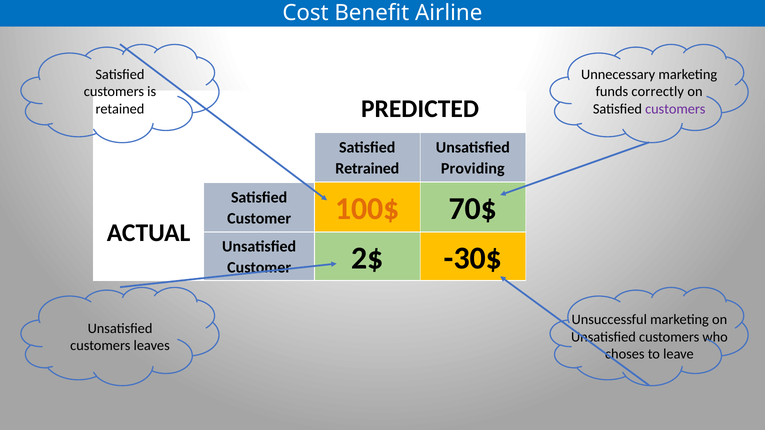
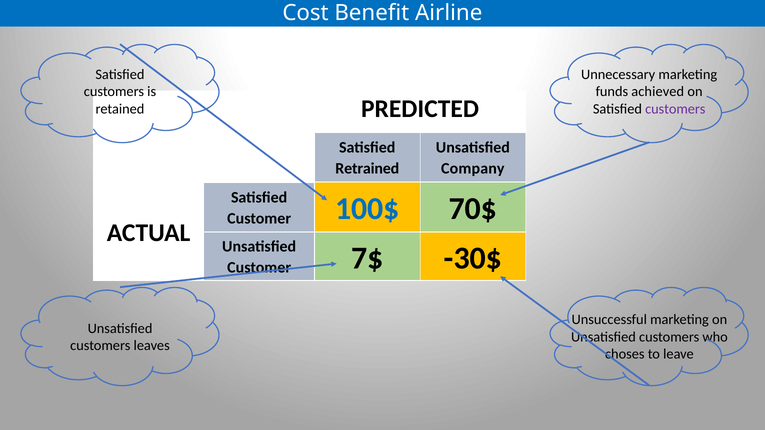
correctly: correctly -> achieved (658, 92)
Providing: Providing -> Company (473, 168)
100$ colour: orange -> blue (367, 209)
2$: 2$ -> 7$ (367, 258)
